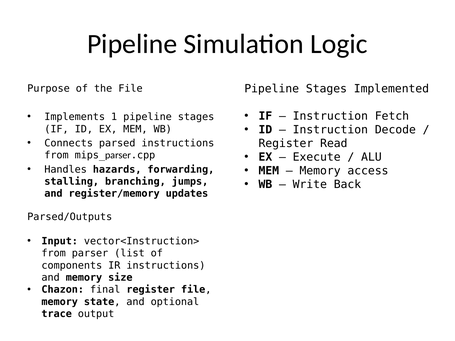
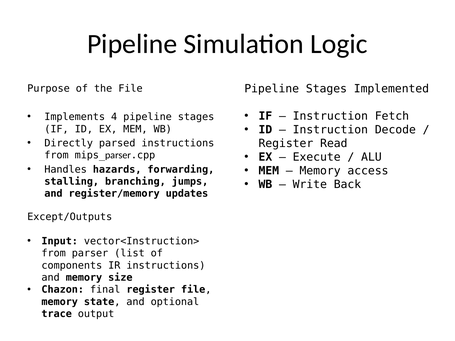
1: 1 -> 4 (114, 117)
Connects: Connects -> Directly (69, 143)
Parsed/Outputs: Parsed/Outputs -> Except/Outputs (70, 217)
